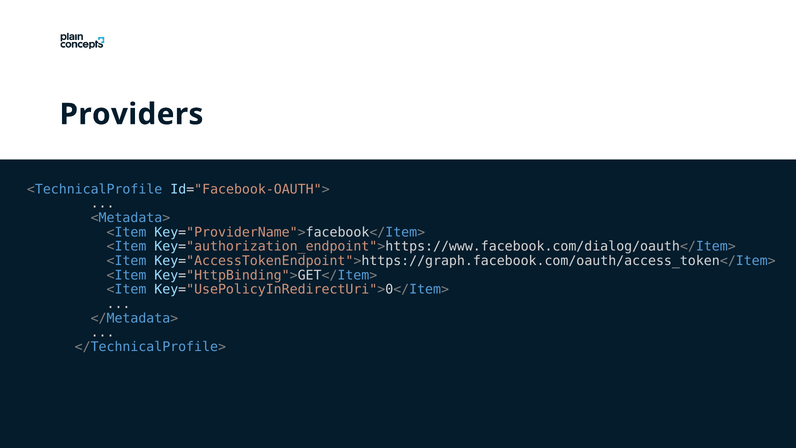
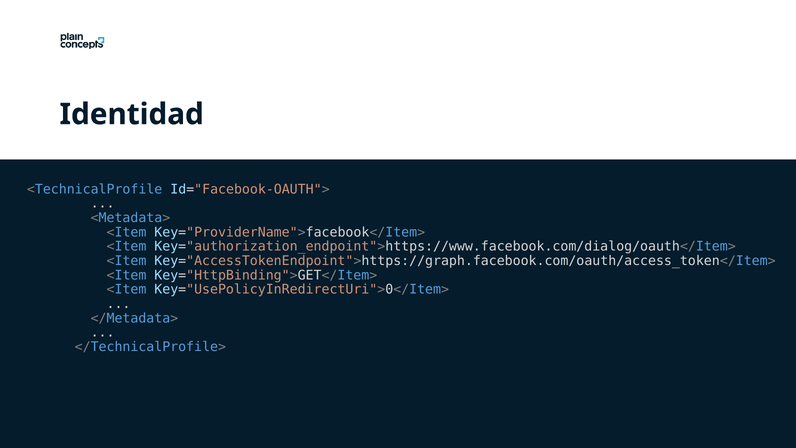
Providers: Providers -> Identidad (132, 114)
